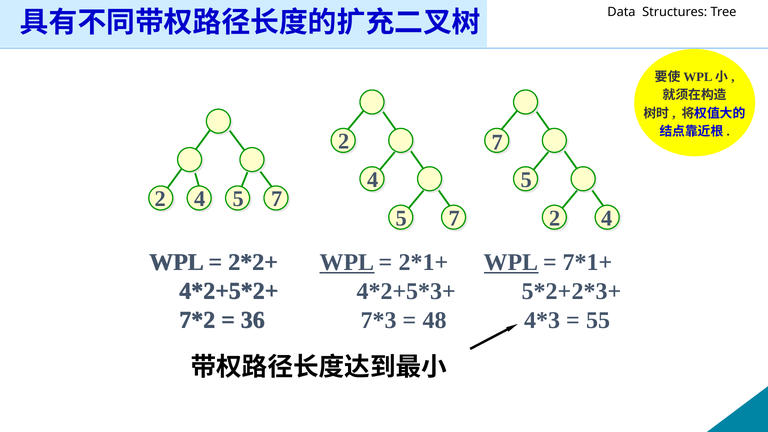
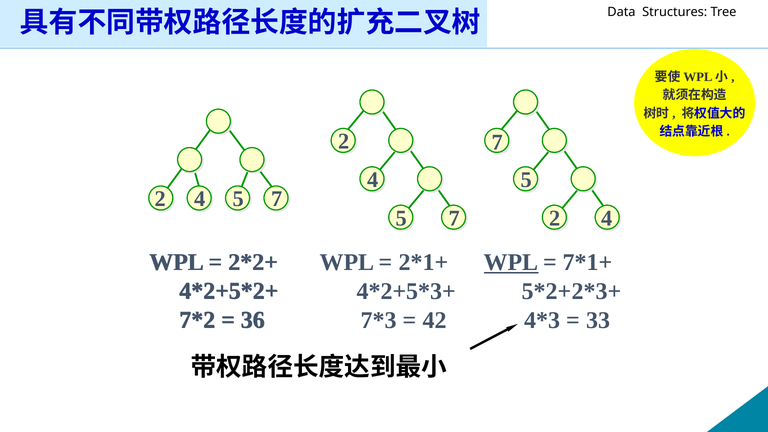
WPL underline: present -> none (347, 263)
48: 48 -> 42 (435, 320)
55: 55 -> 33 (598, 320)
